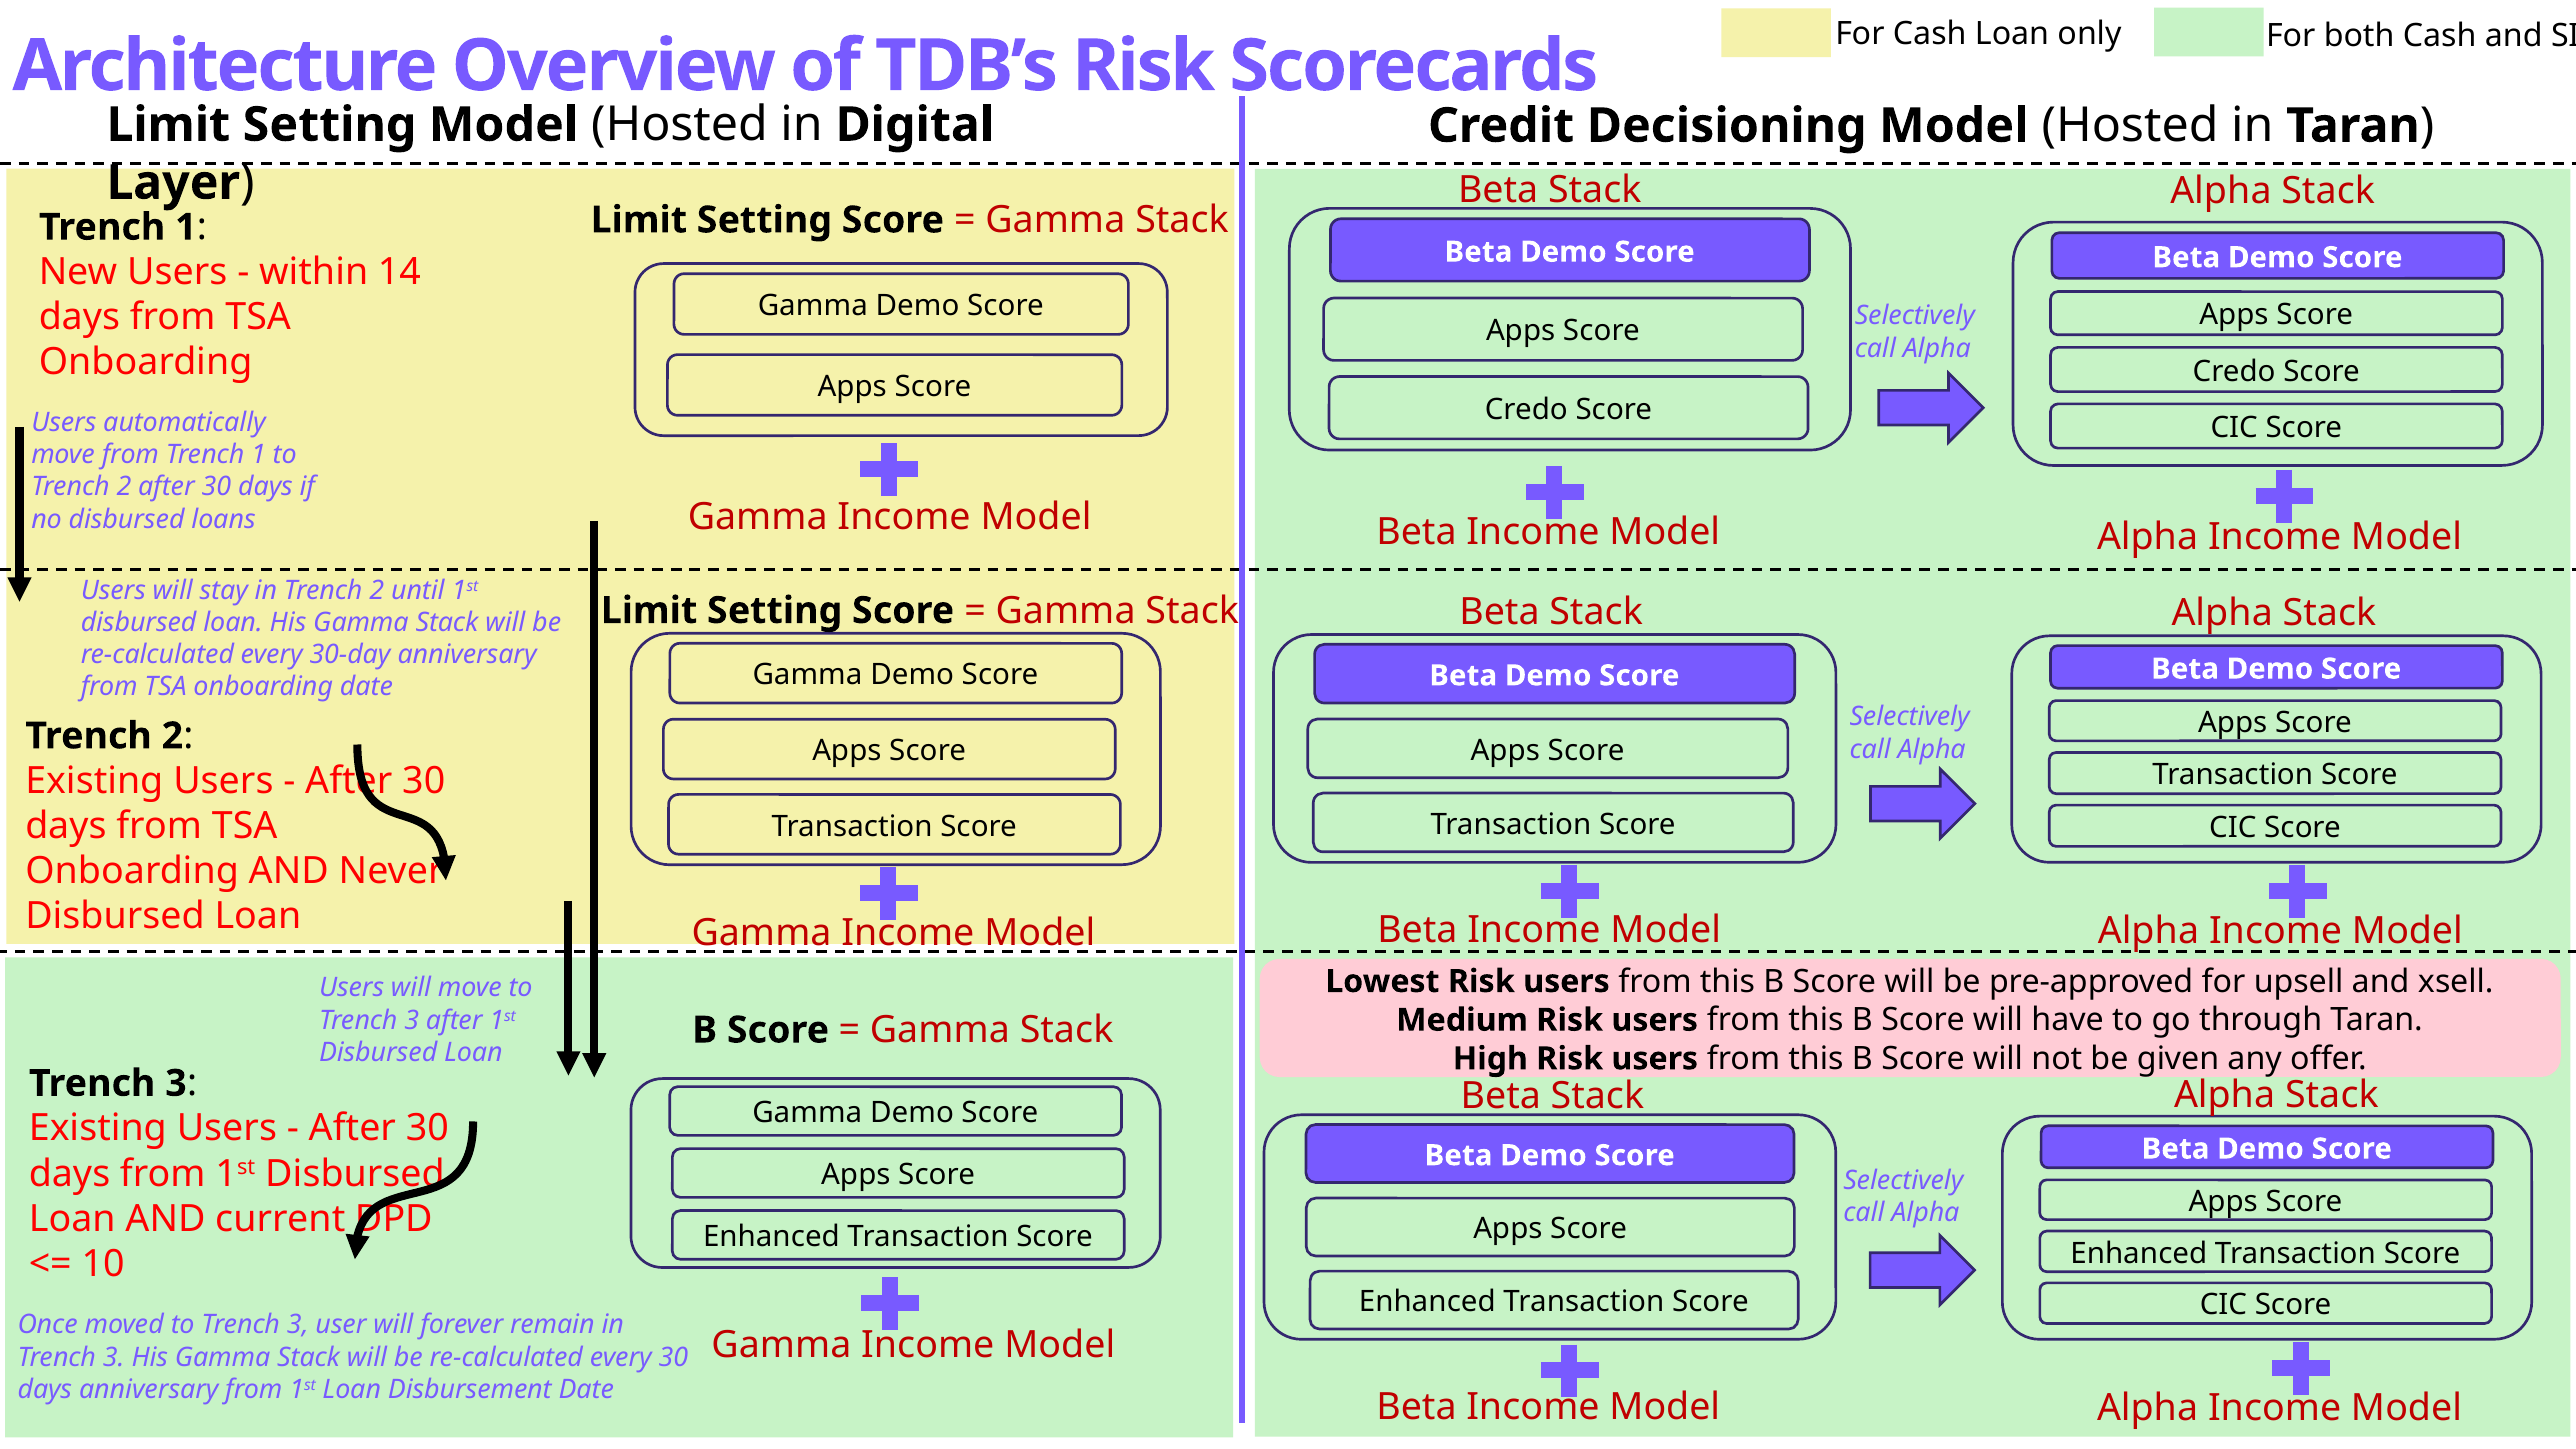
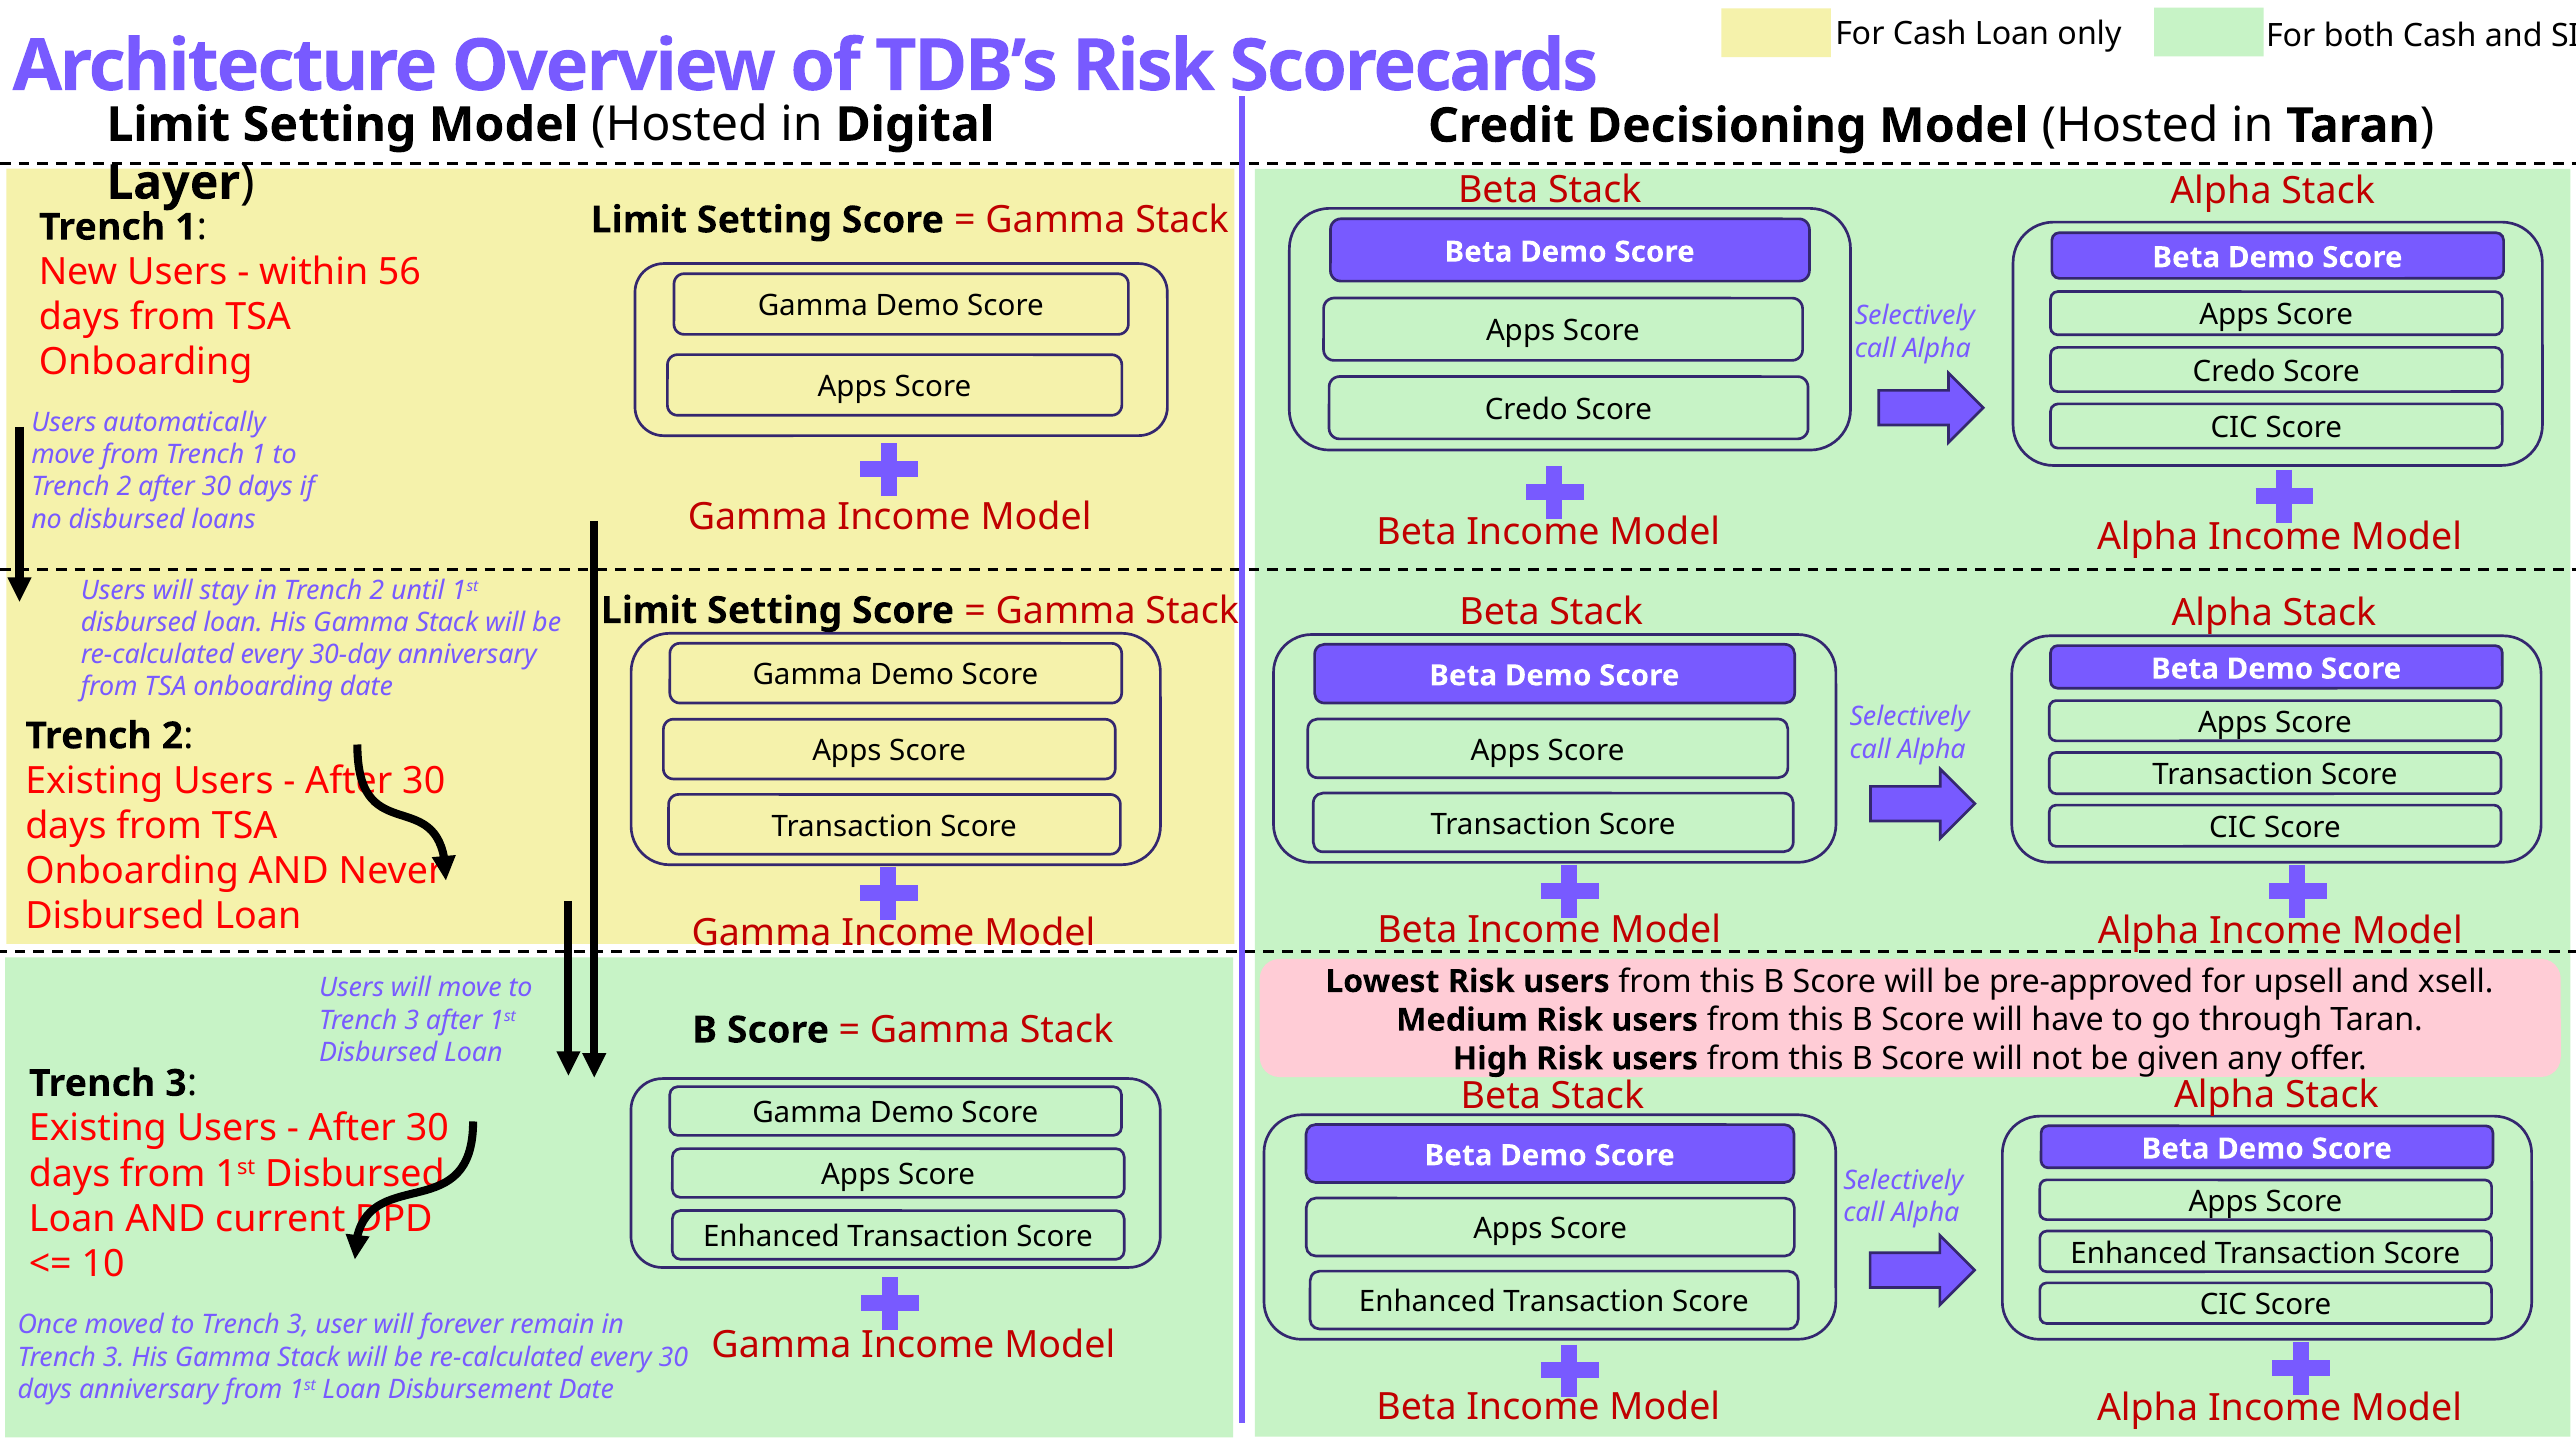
14: 14 -> 56 (399, 272)
